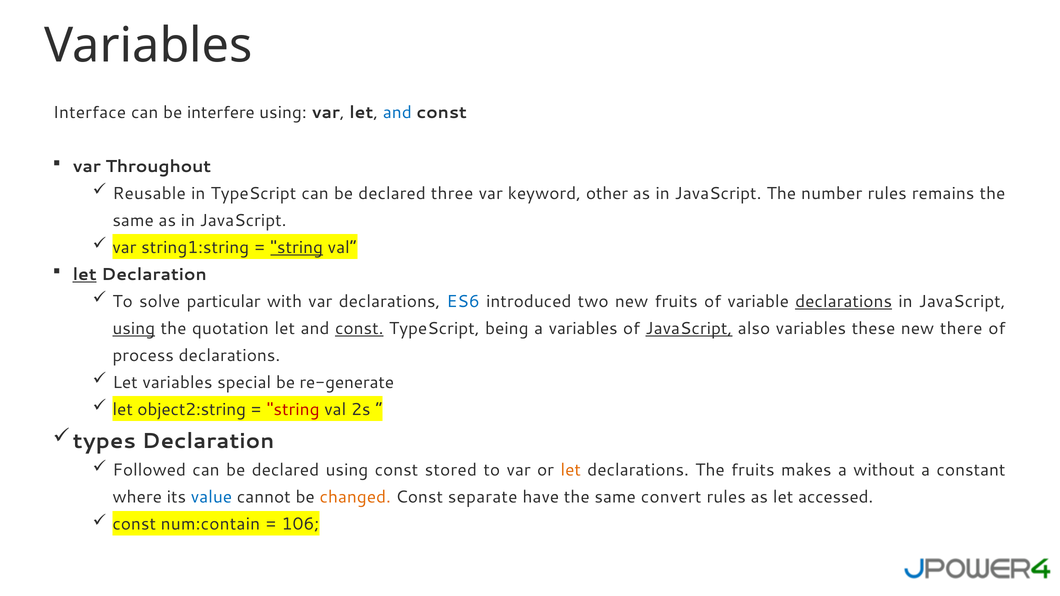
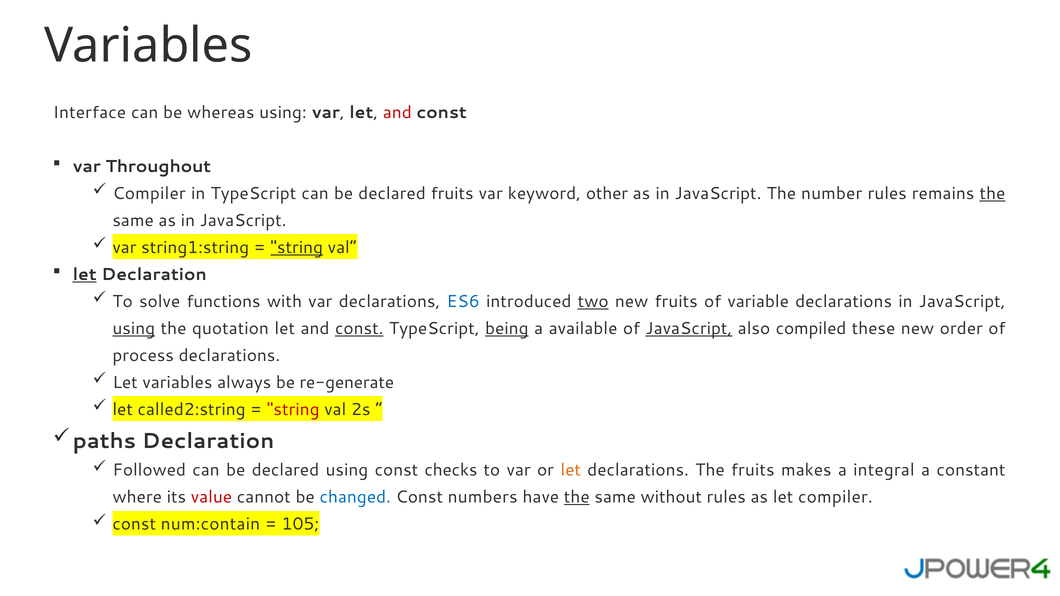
interfere: interfere -> whereas (221, 113)
and colour: blue -> red (397, 113)
Reusable: Reusable -> Compiler (149, 194)
declared three: three -> fruits (452, 194)
the underline: none -> present (992, 194)
particular: particular -> functions (224, 302)
two underline: none -> present (593, 302)
declarations underline: present -> none (844, 302)
being underline: none -> present (507, 329)
a variables: variables -> available (583, 329)
also variables: variables -> compiled (811, 329)
there: there -> order (961, 329)
special: special -> always (244, 383)
object2:string: object2:string -> called2:string (192, 410)
types: types -> paths (104, 441)
stored: stored -> checks (451, 470)
without: without -> integral (884, 470)
value colour: blue -> red (211, 497)
changed colour: orange -> blue (355, 497)
separate: separate -> numbers (483, 497)
the underline: none -> present (577, 497)
convert: convert -> without (671, 497)
let accessed: accessed -> compiler (835, 497)
106: 106 -> 105 (300, 524)
